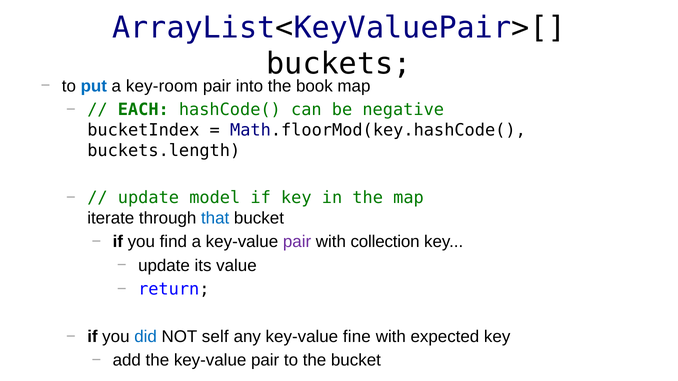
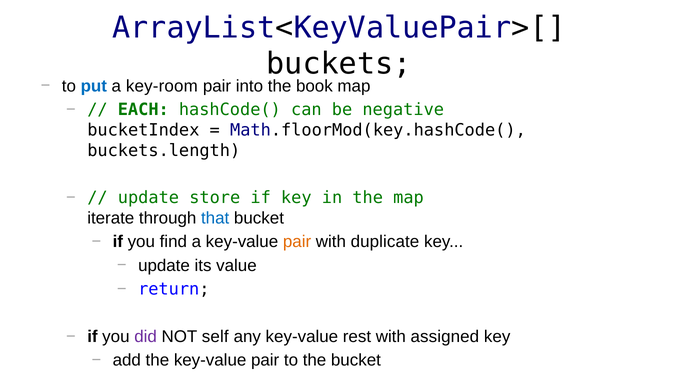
model: model -> store (215, 198)
pair colour: purple -> orange (297, 242)
collection: collection -> duplicate (385, 242)
did colour: blue -> purple (146, 337)
fine: fine -> rest (357, 337)
expected: expected -> assigned (445, 337)
